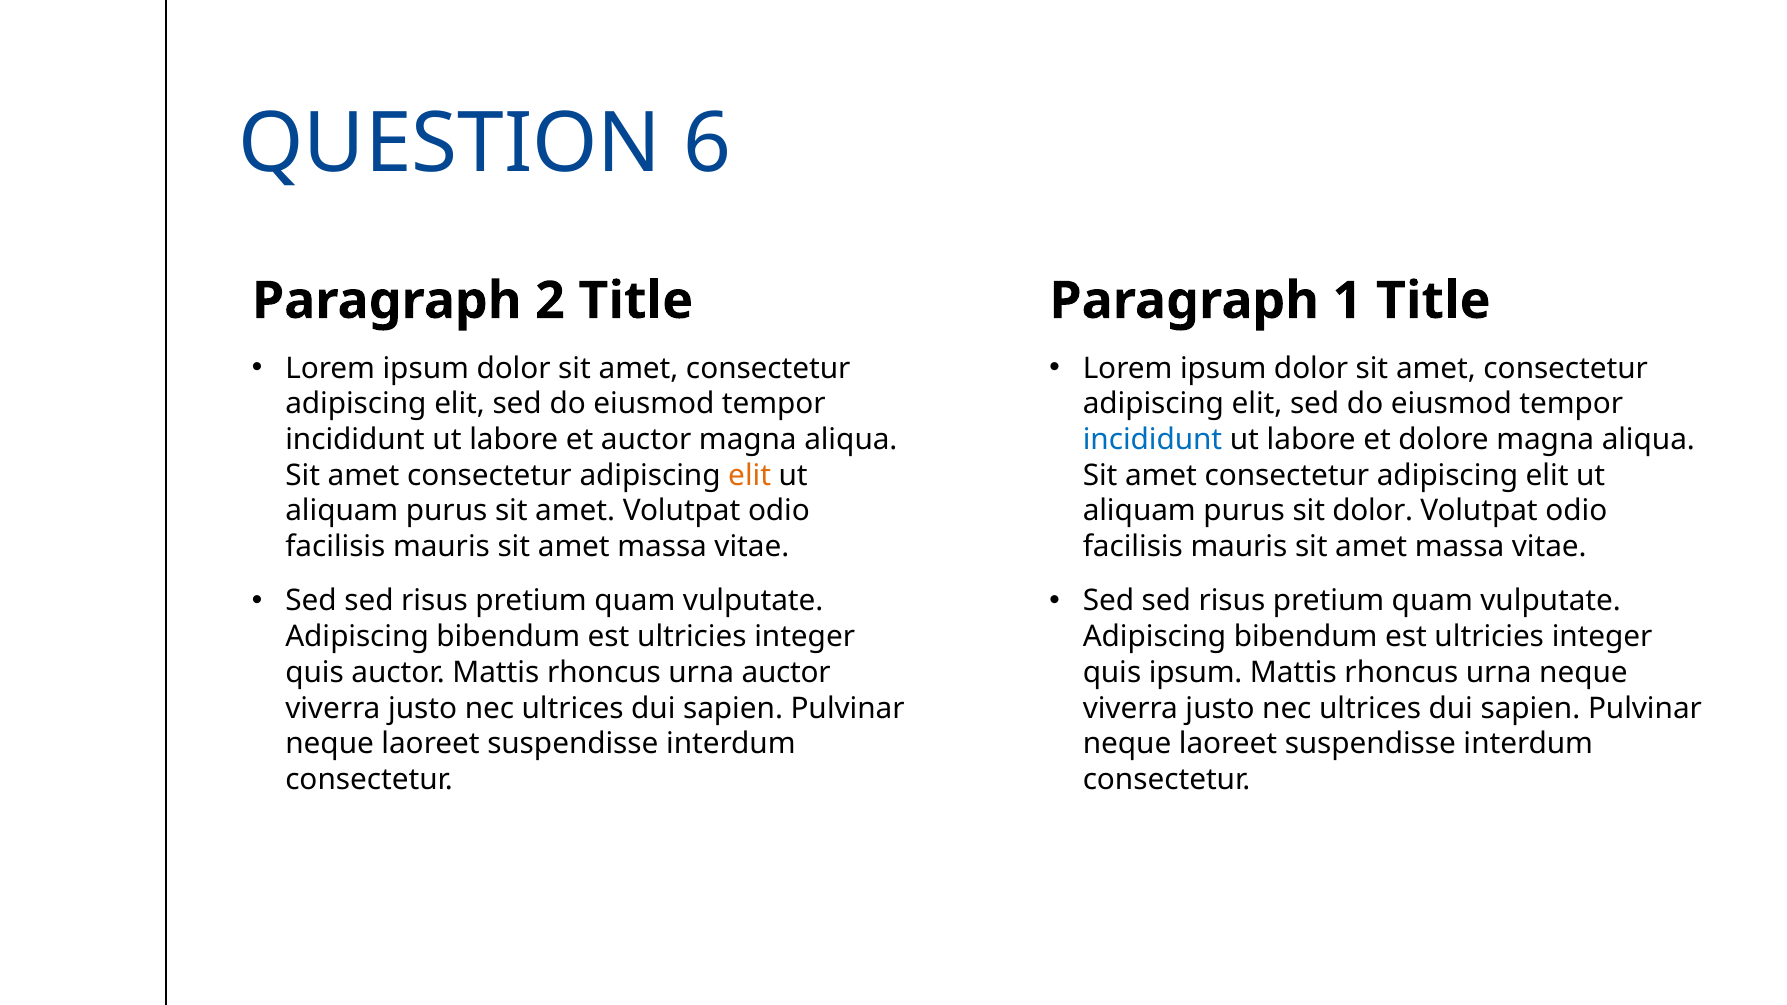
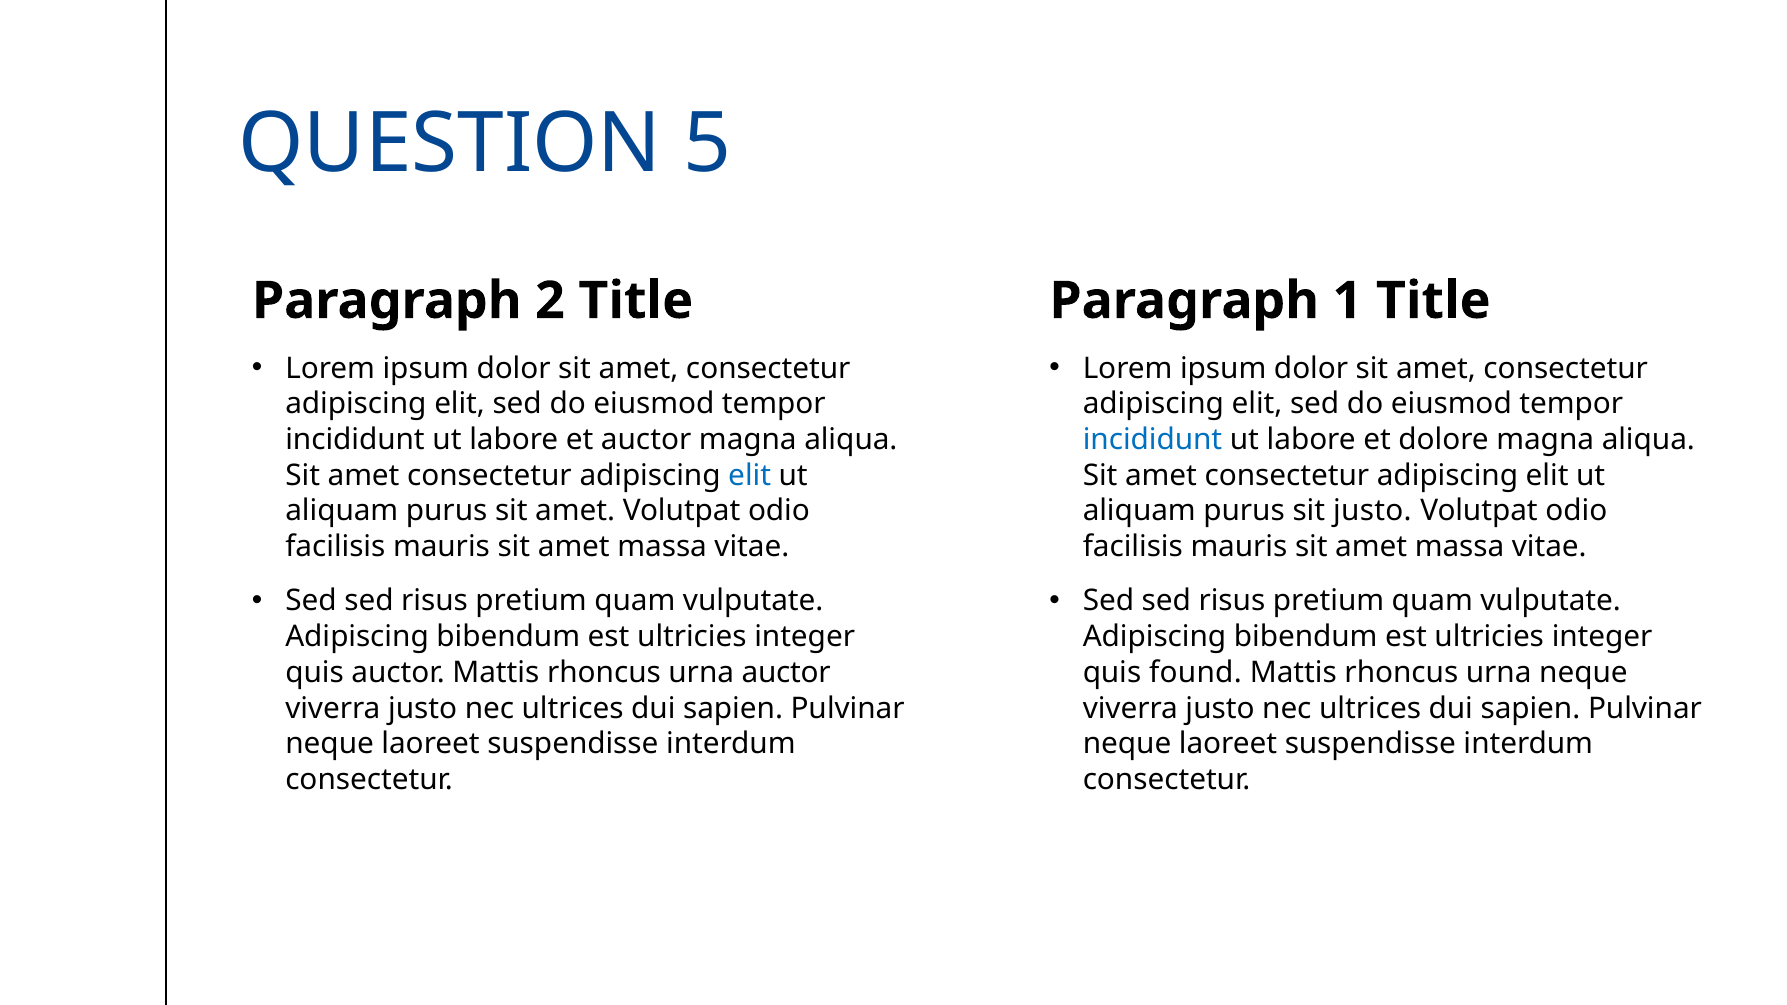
6: 6 -> 5 (707, 144)
elit colour: orange -> blue (750, 475)
sit dolor: dolor -> justo (1372, 511)
quis ipsum: ipsum -> found (1195, 673)
